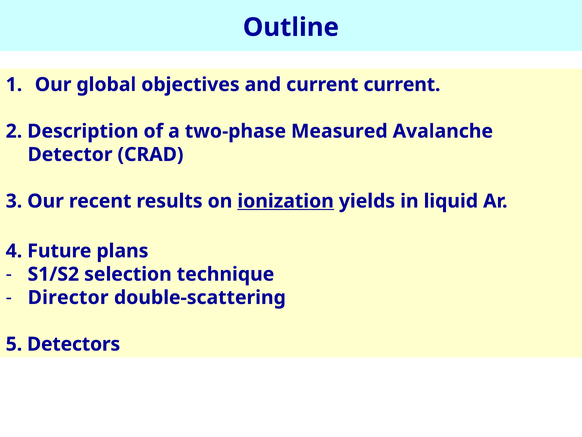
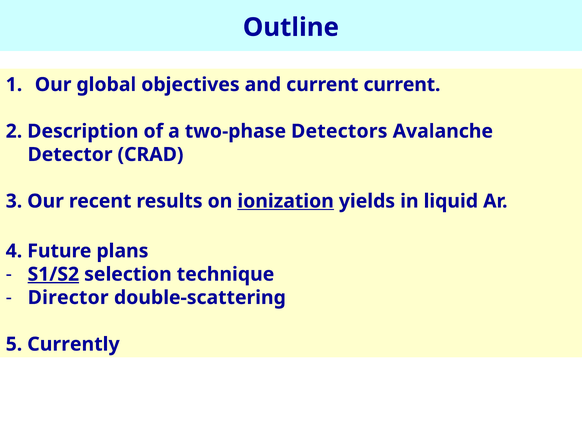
Measured: Measured -> Detectors (339, 131)
S1/S2 underline: none -> present (53, 274)
Detectors: Detectors -> Currently (73, 344)
